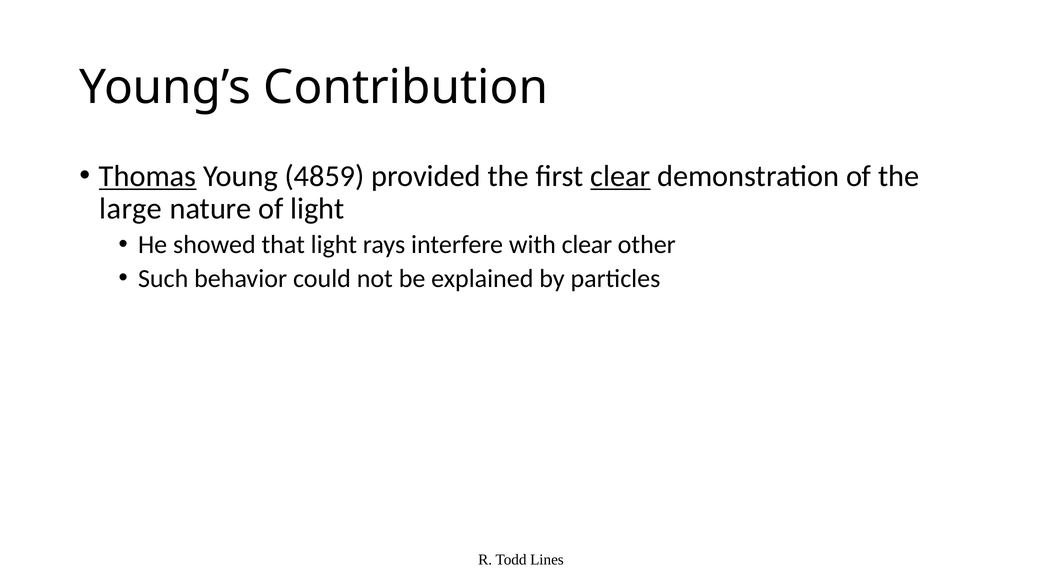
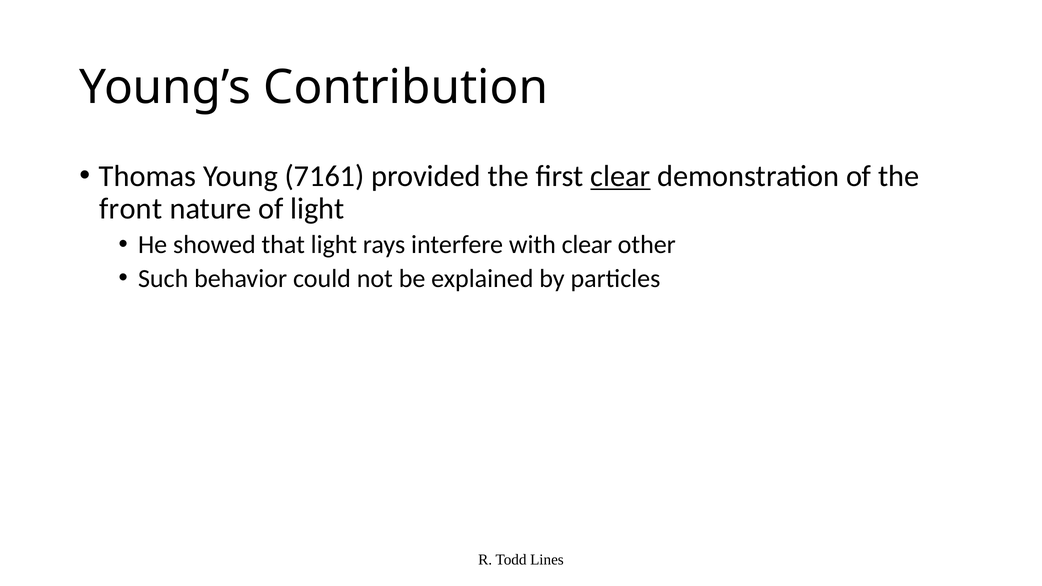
Thomas underline: present -> none (148, 176)
4859: 4859 -> 7161 (325, 176)
large: large -> front (131, 209)
